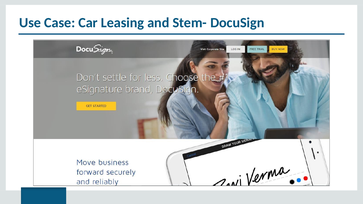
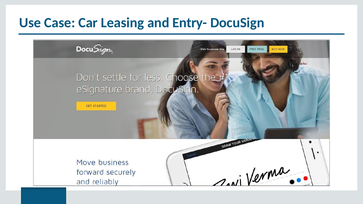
Stem-: Stem- -> Entry- (190, 23)
